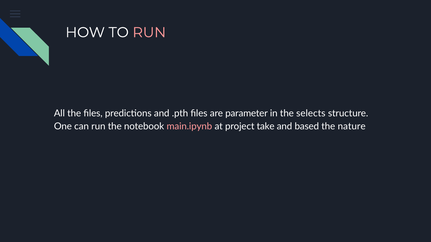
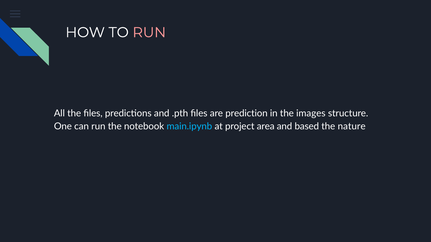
parameter: parameter -> prediction (247, 113)
selects: selects -> images (311, 113)
main.ipynb colour: pink -> light blue (189, 127)
take: take -> area (266, 127)
